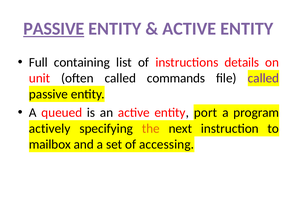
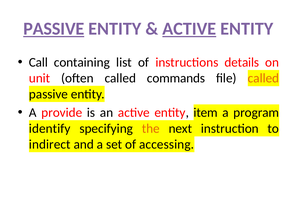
ACTIVE underline: none -> present (189, 29)
Full: Full -> Call (38, 62)
called colour: purple -> orange (263, 78)
queued: queued -> provide (62, 112)
port: port -> item (206, 112)
actively: actively -> identify (50, 128)
mailbox: mailbox -> indirect (50, 144)
